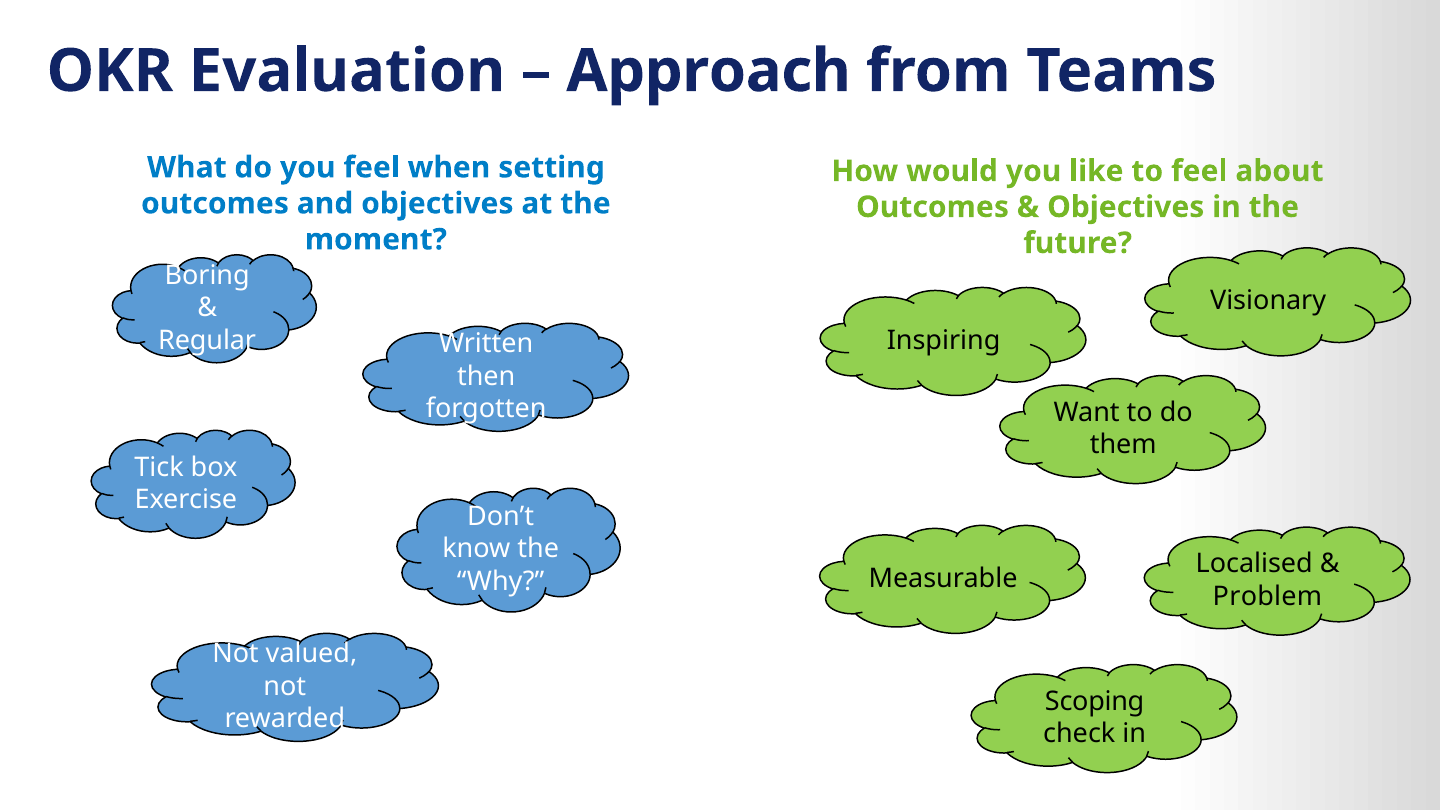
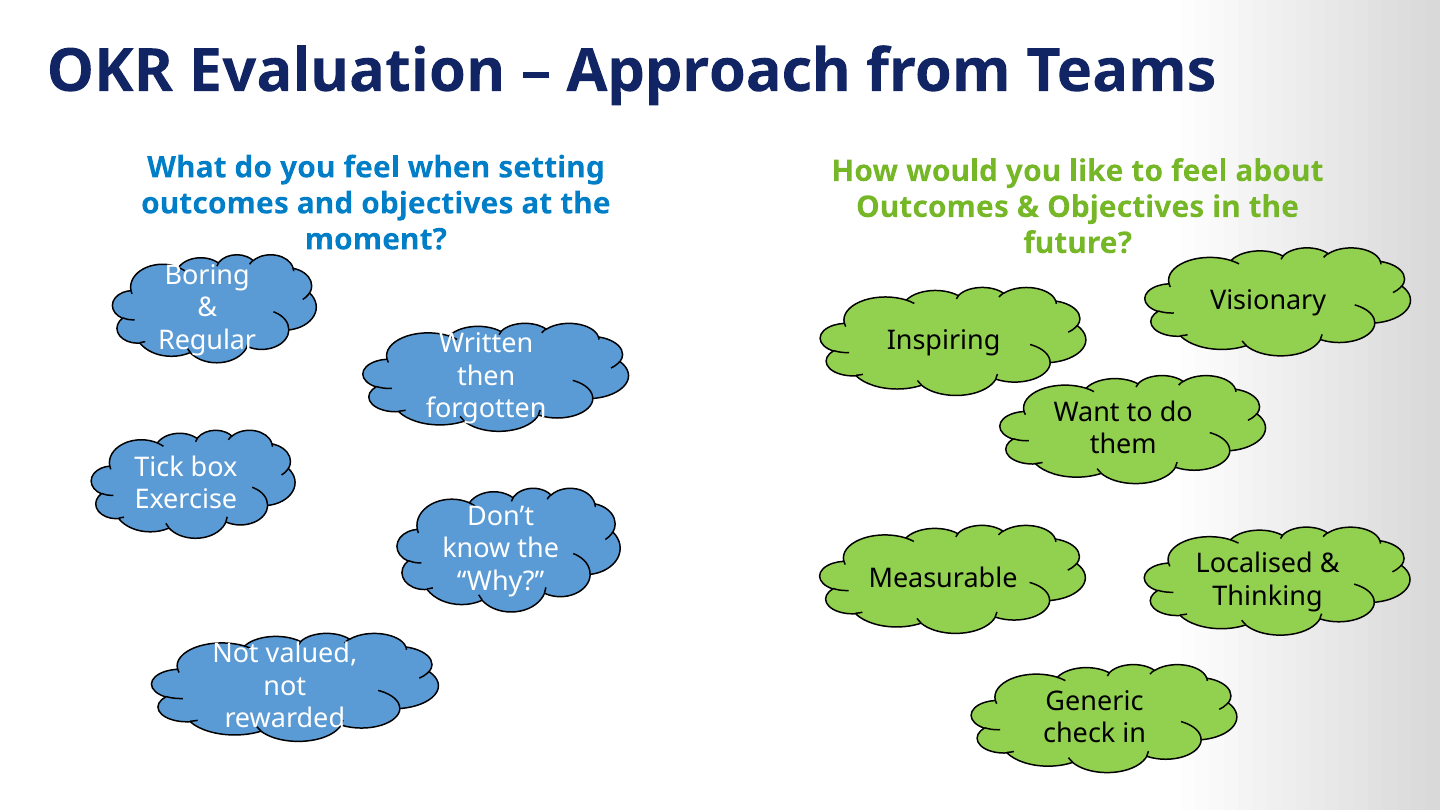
Problem: Problem -> Thinking (1268, 596)
Scoping: Scoping -> Generic (1094, 701)
